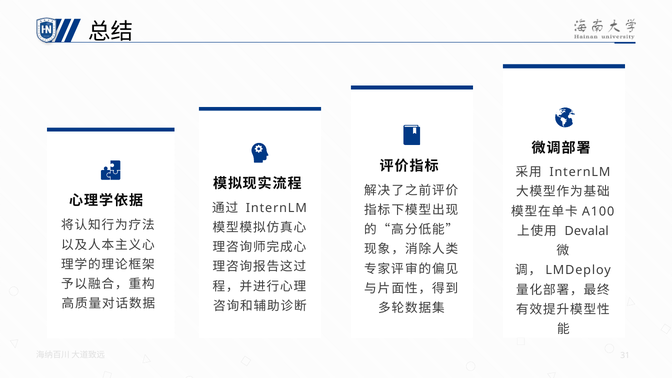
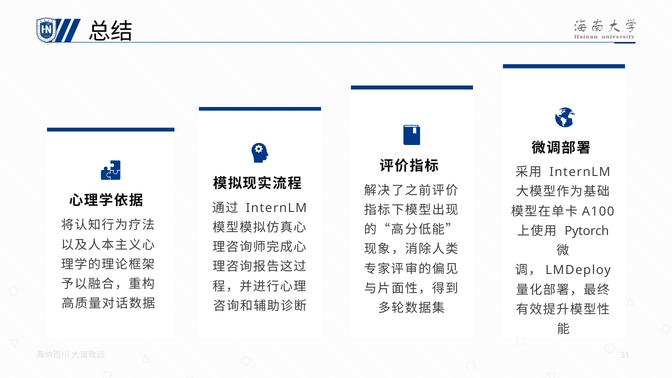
Devalal: Devalal -> Pytorch (587, 231)
